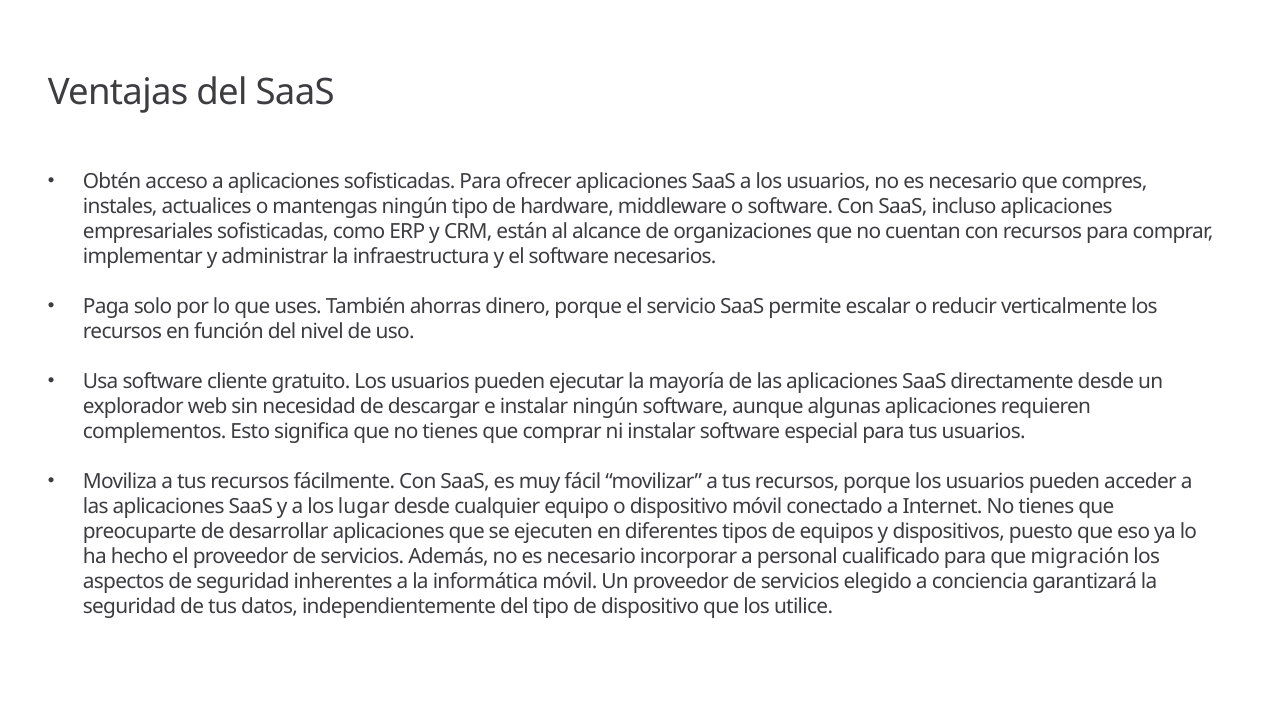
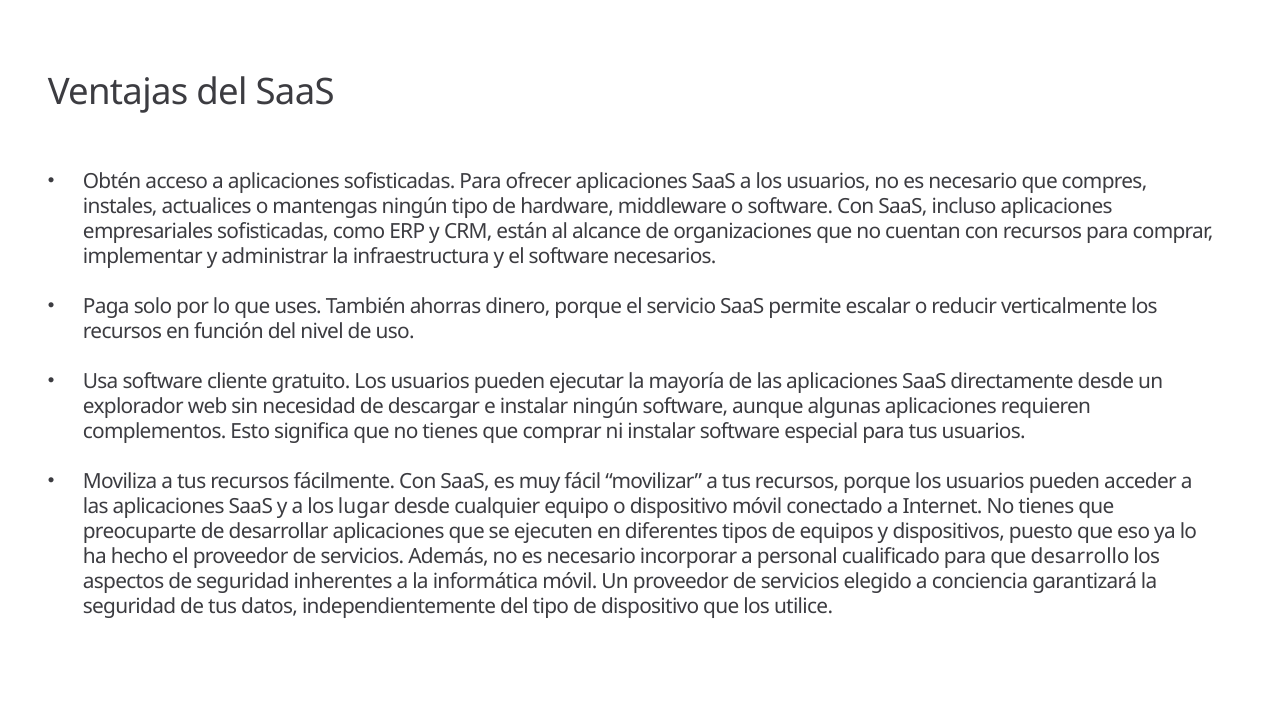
migración: migración -> desarrollo (1080, 557)
